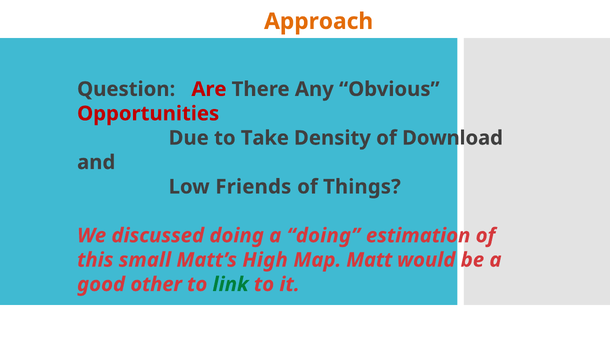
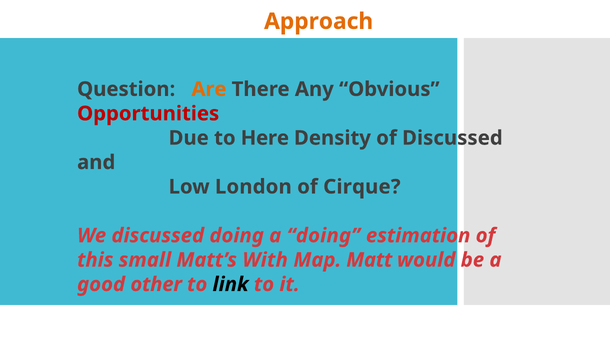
Are colour: red -> orange (209, 89)
Take: Take -> Here (265, 138)
of Download: Download -> Discussed (452, 138)
Friends: Friends -> London (253, 187)
Things: Things -> Cirque (362, 187)
High: High -> With (265, 260)
link colour: green -> black (231, 284)
